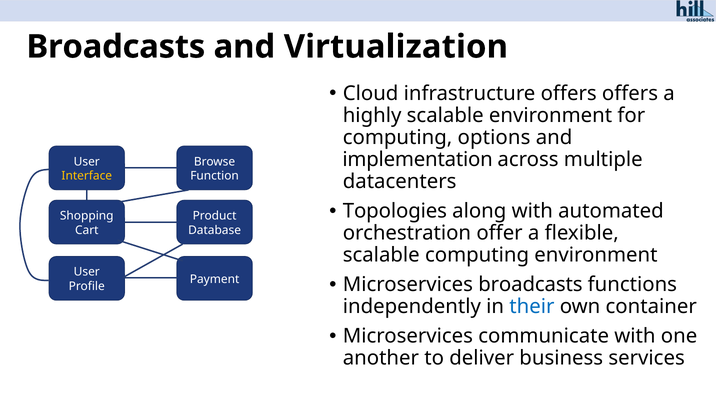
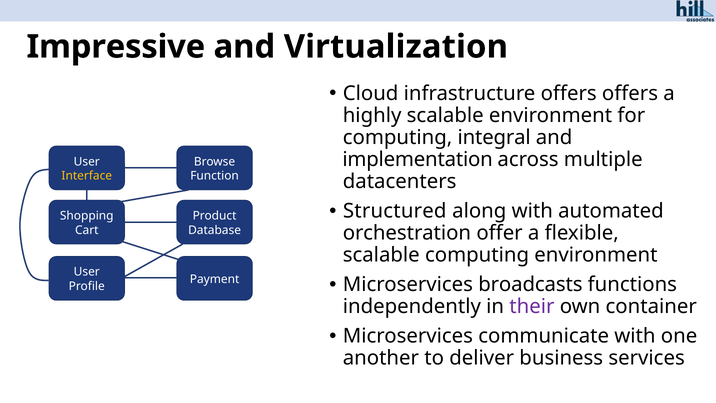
Broadcasts: Broadcasts -> Impressive (116, 47)
options: options -> integral (494, 137)
Topologies: Topologies -> Structured (395, 211)
their colour: blue -> purple (532, 307)
